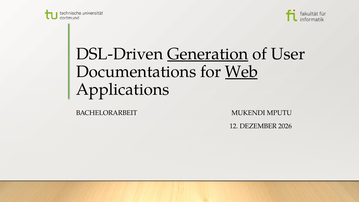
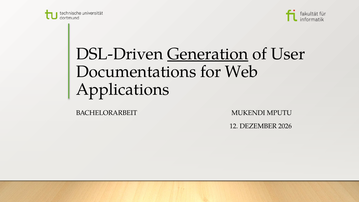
Web underline: present -> none (242, 72)
